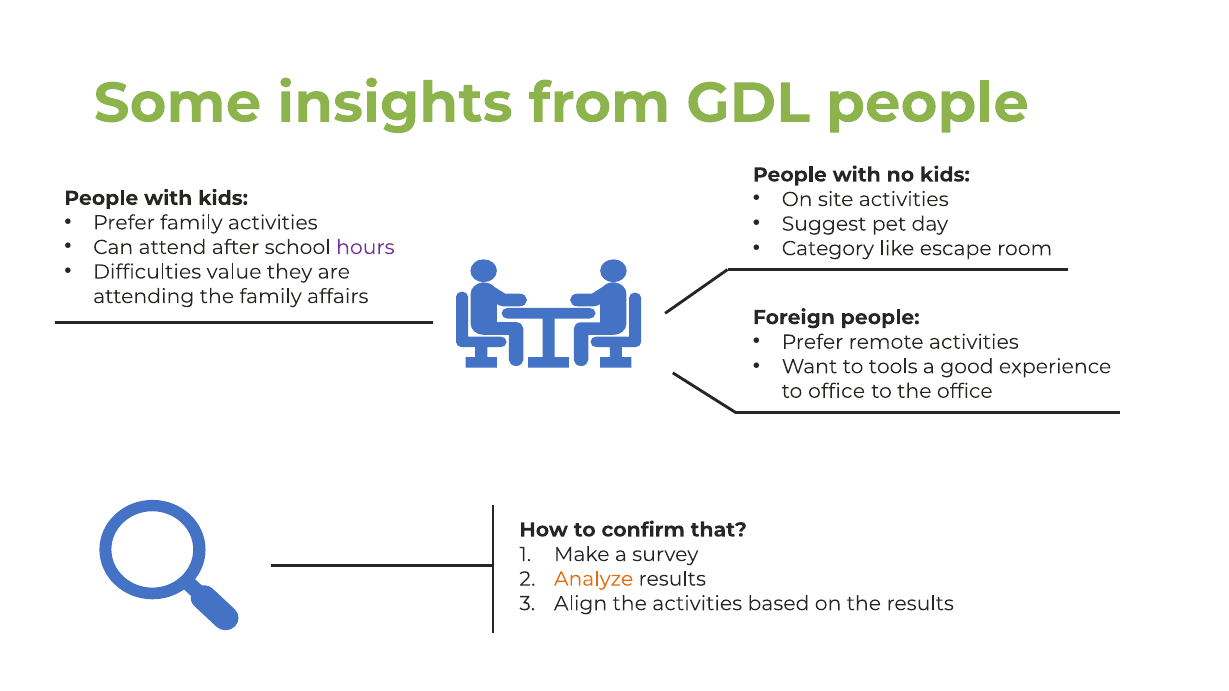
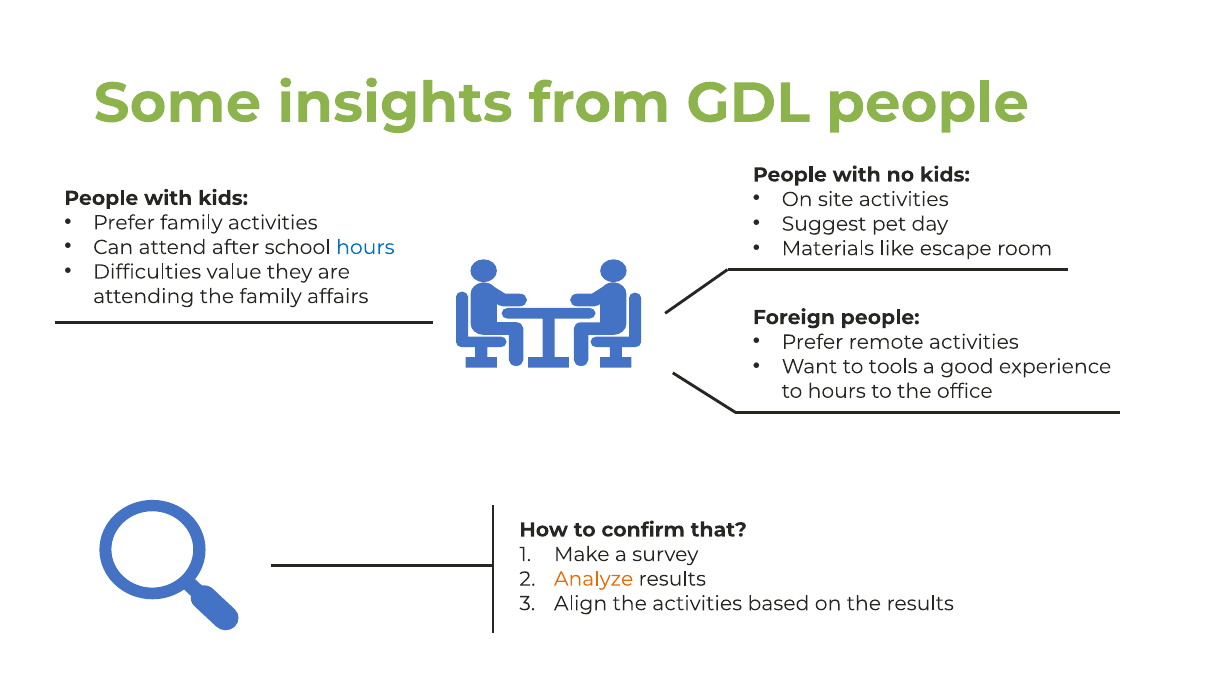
hours colour: purple -> blue (365, 247)
Category: Category -> Materials (828, 249)
to office: office -> hours (837, 391)
